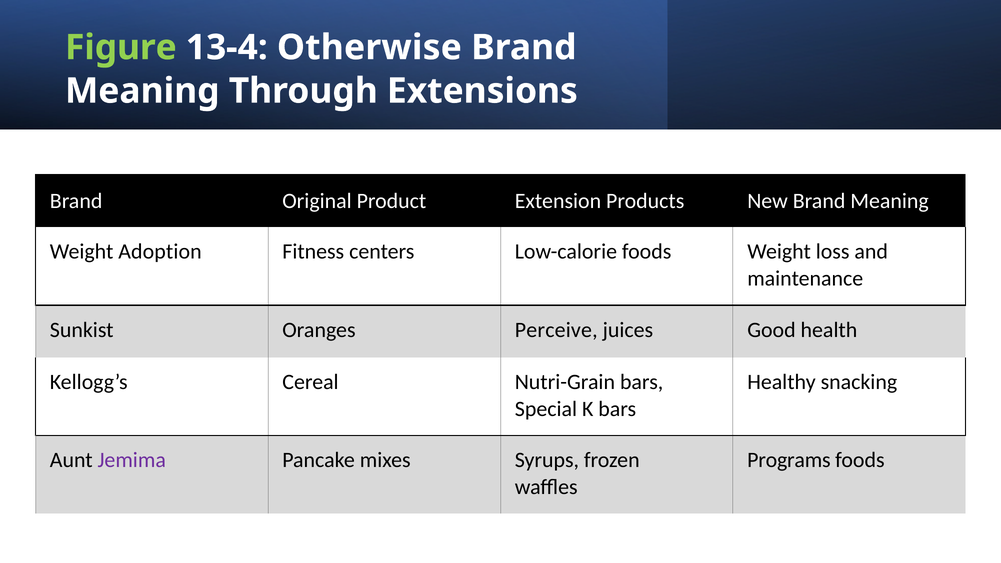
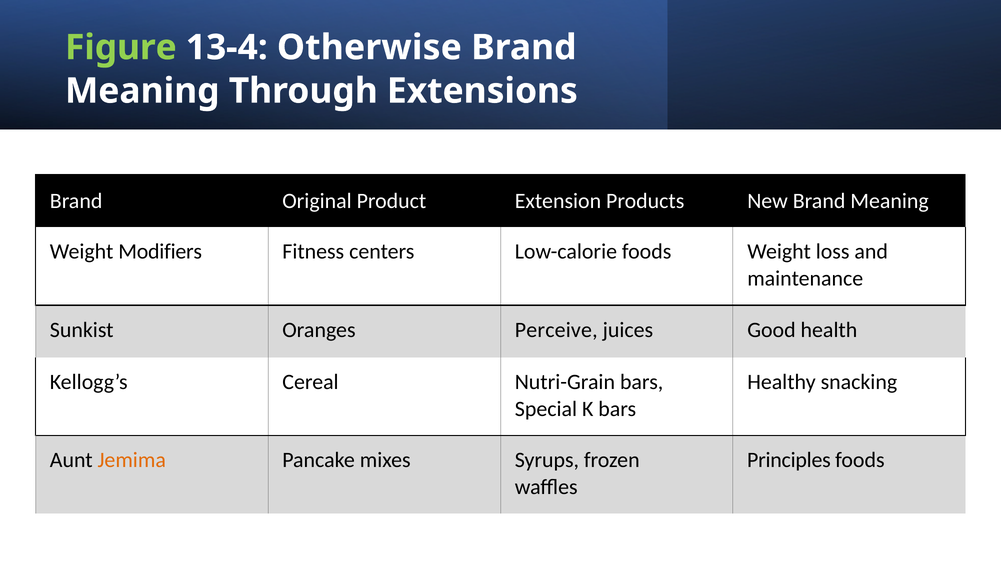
Adoption: Adoption -> Modifiers (160, 252)
Jemima colour: purple -> orange (132, 460)
Programs: Programs -> Principles (789, 460)
